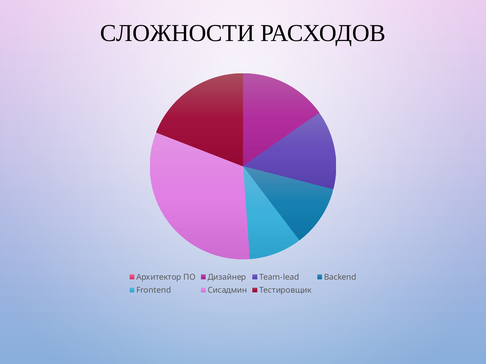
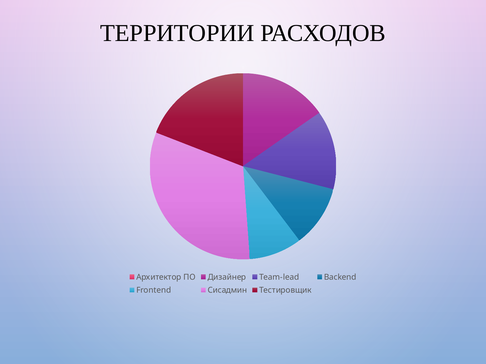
СЛОЖНОСТИ: СЛОЖНОСТИ -> ТЕРРИТОРИИ (177, 33)
